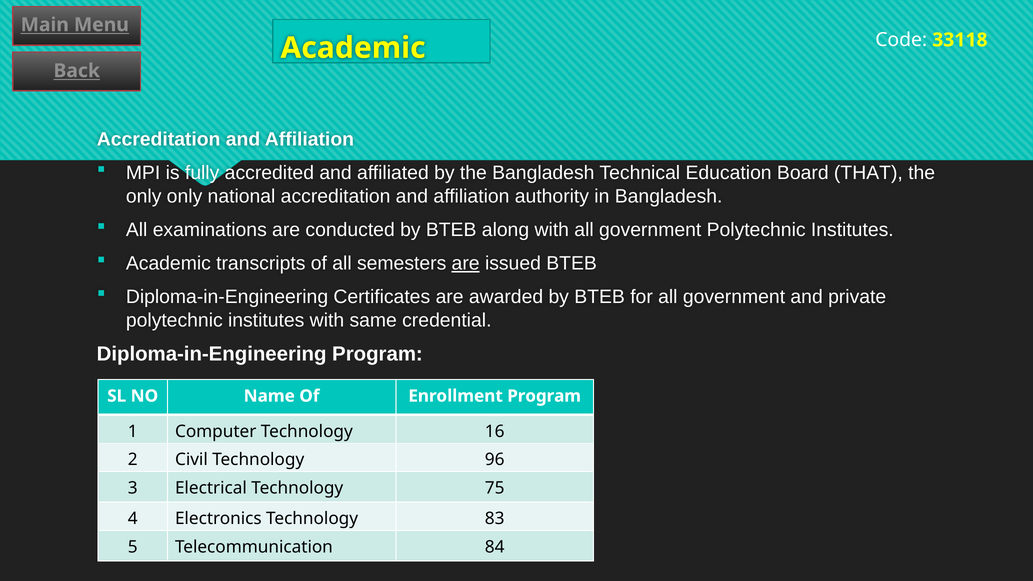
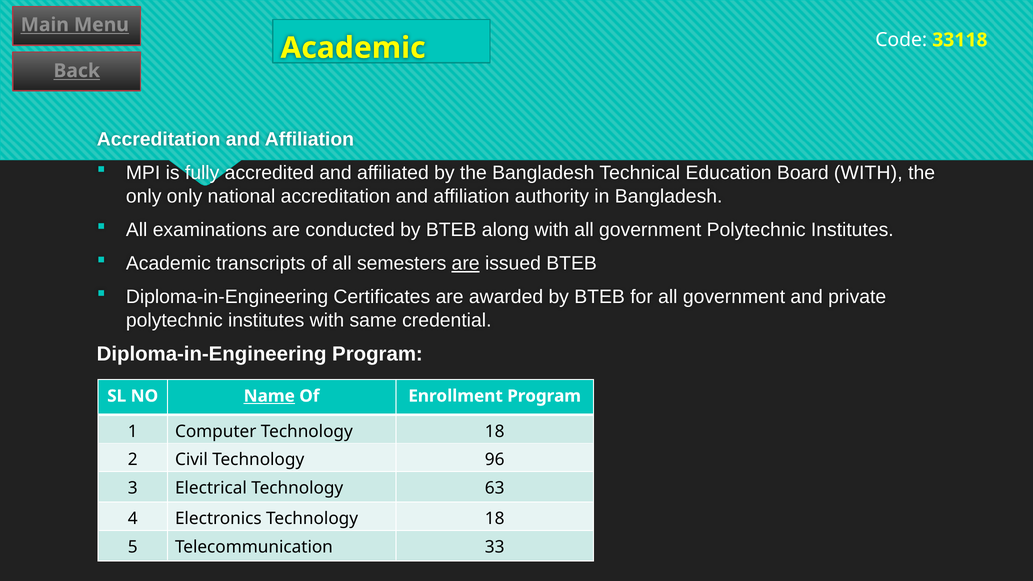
Board THAT: THAT -> WITH (868, 173)
Name underline: none -> present (269, 396)
Computer Technology 16: 16 -> 18 (495, 431)
75: 75 -> 63 (495, 488)
Electronics Technology 83: 83 -> 18 (495, 519)
84: 84 -> 33 (495, 547)
